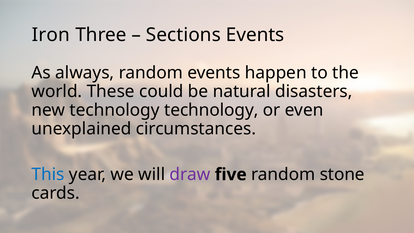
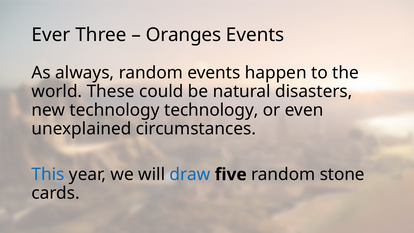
Iron: Iron -> Ever (51, 35)
Sections: Sections -> Oranges (184, 35)
draw colour: purple -> blue (190, 174)
